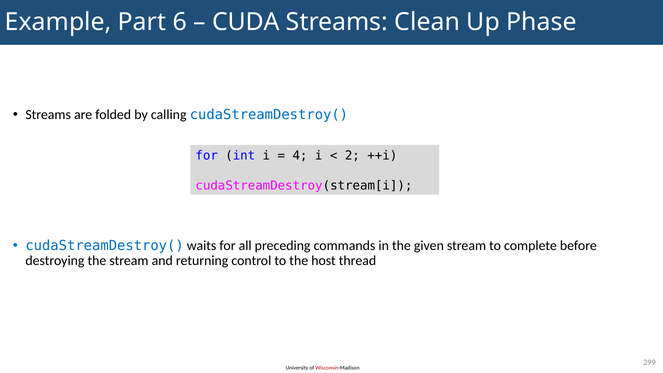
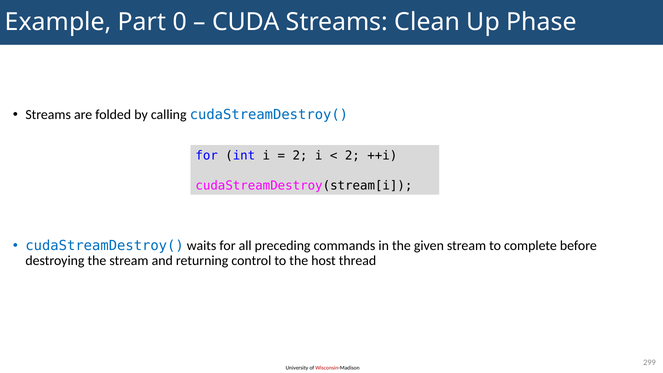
6: 6 -> 0 (180, 22)
4: 4 -> 2 (300, 156)
